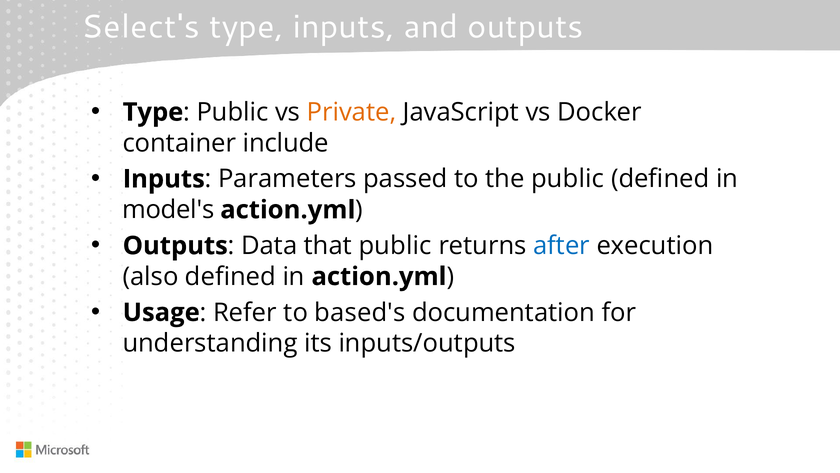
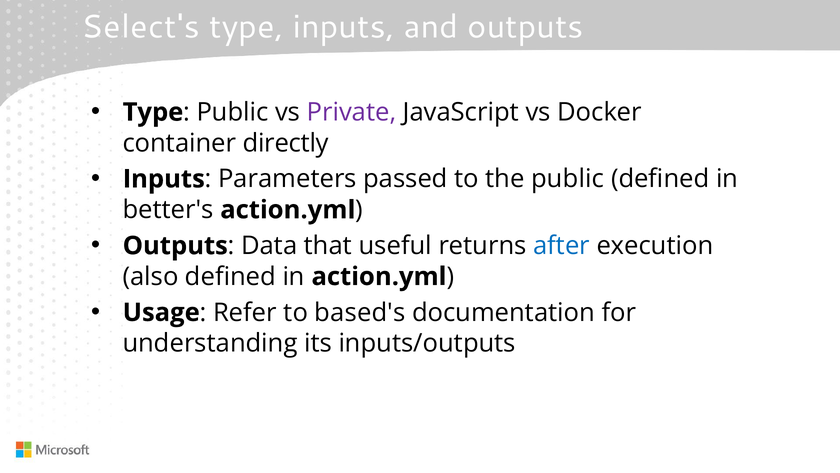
Private colour: orange -> purple (351, 112)
include: include -> directly (286, 143)
model's: model's -> better's (168, 210)
that public: public -> useful (395, 246)
